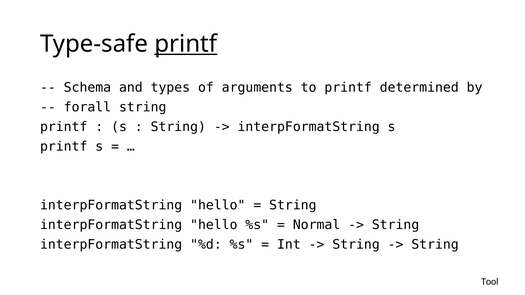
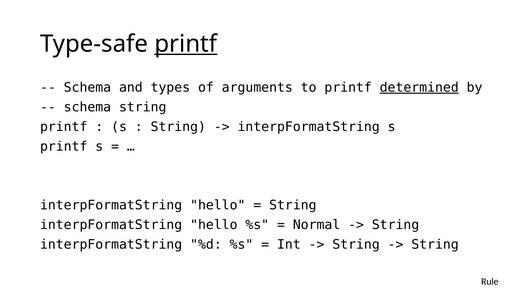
determined underline: none -> present (419, 88)
forall: forall -> schema (87, 107)
Tool: Tool -> Rule (490, 282)
